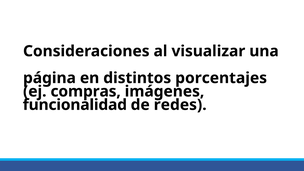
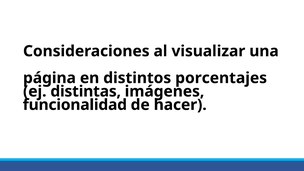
compras: compras -> distintas (86, 91)
redes: redes -> hacer (180, 105)
